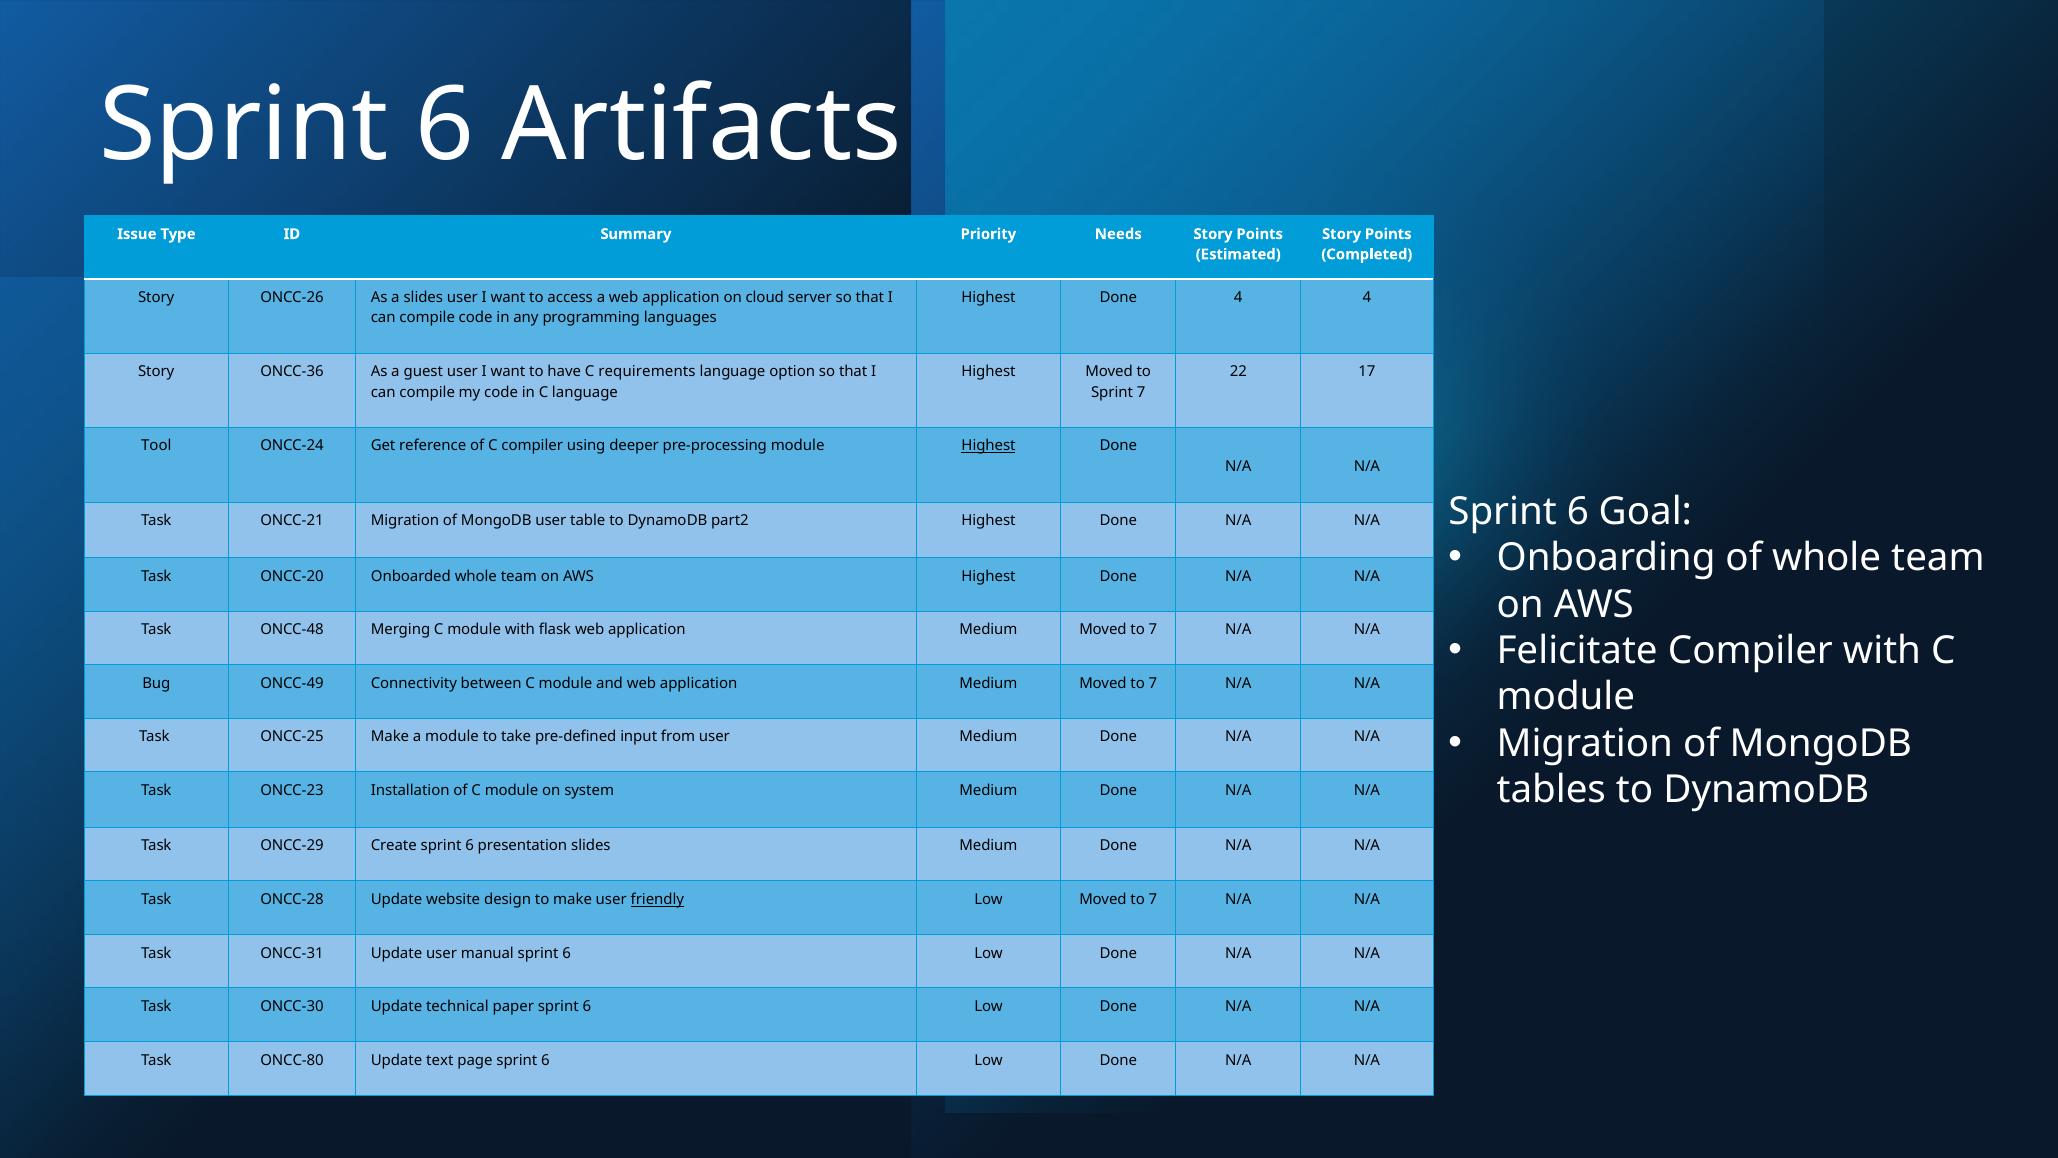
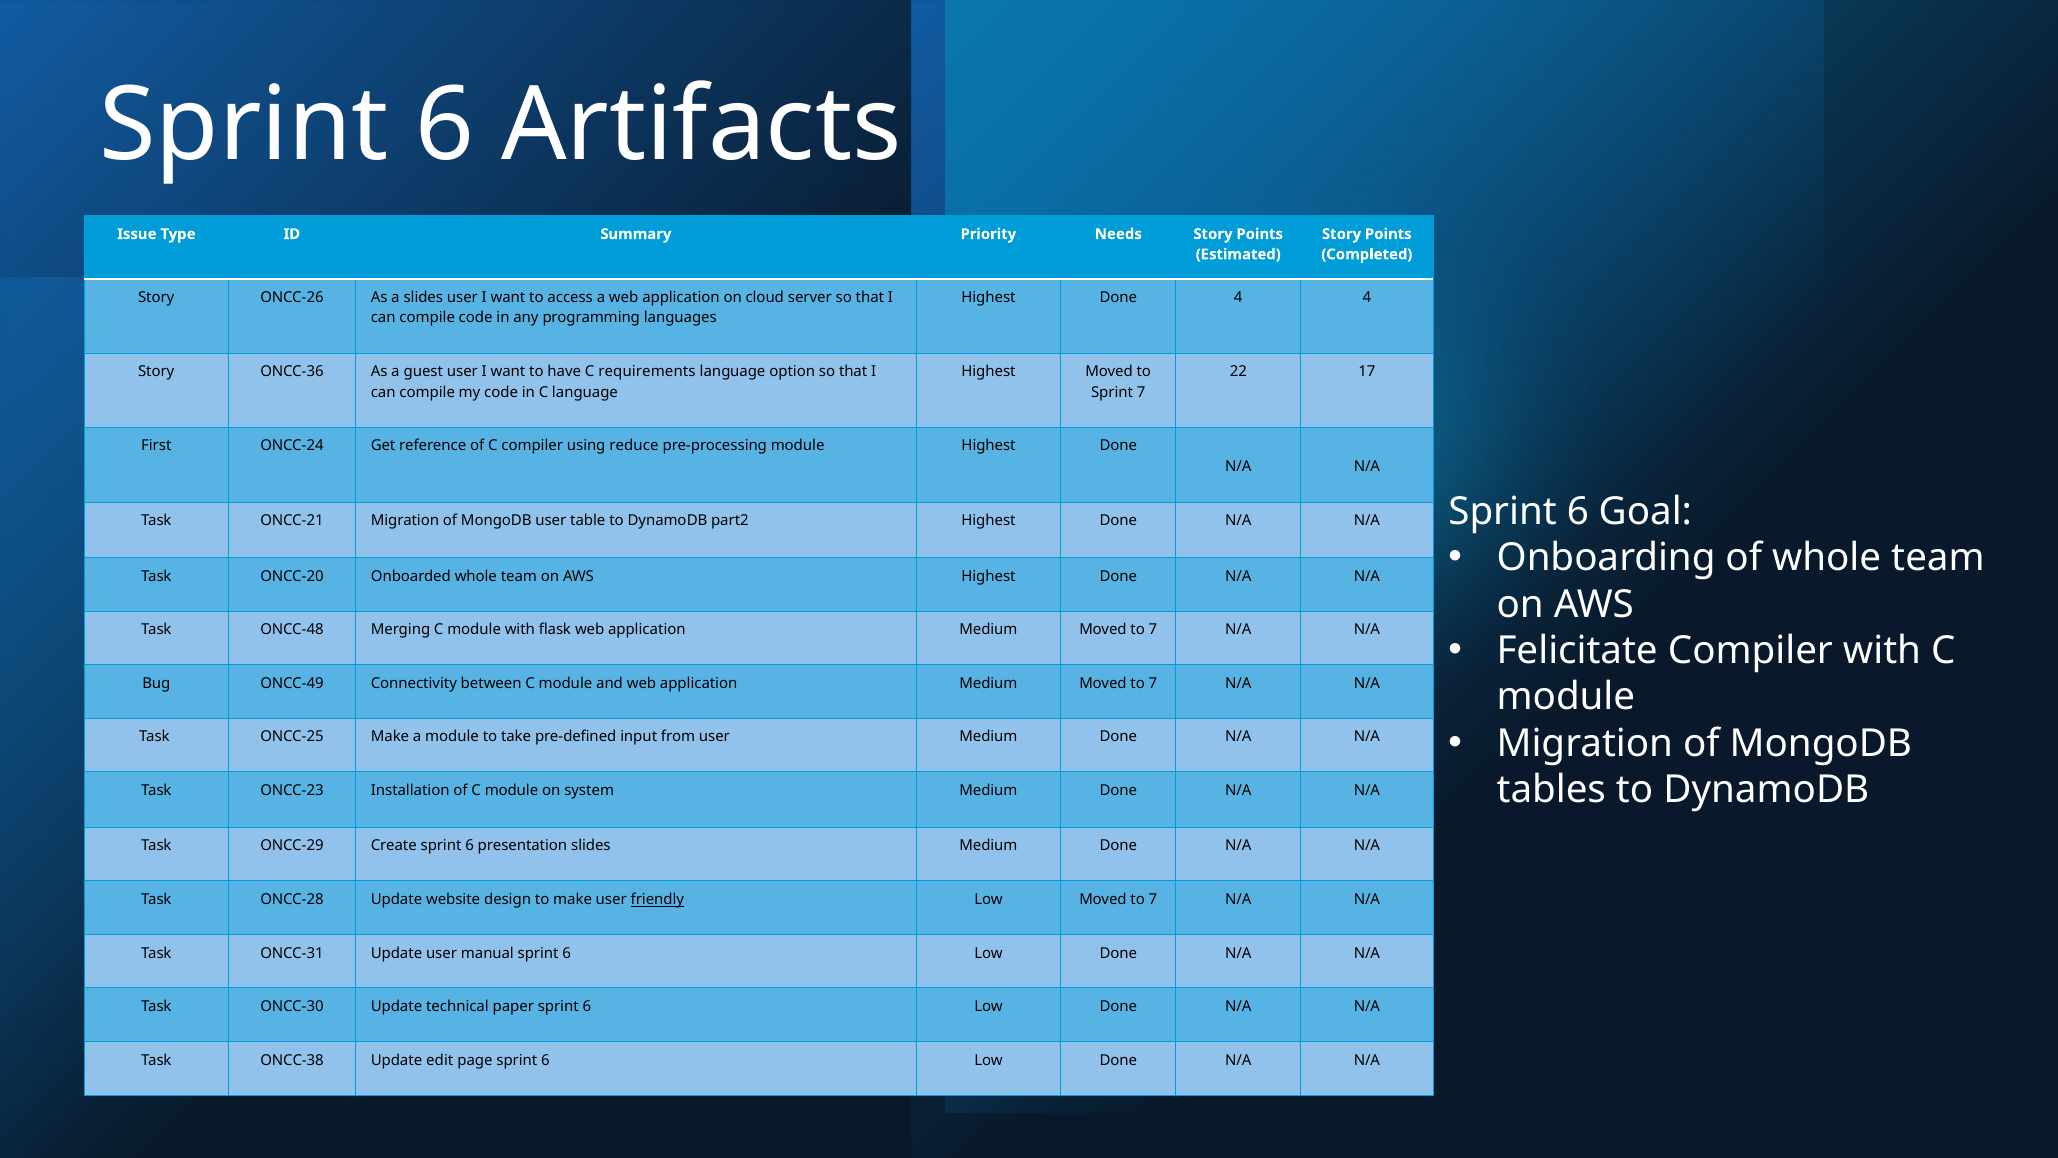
Tool: Tool -> First (156, 446)
deeper: deeper -> reduce (634, 446)
Highest underline: present -> none (989, 446)
ONCC-80: ONCC-80 -> ONCC-38 (292, 1060)
text: text -> edit (440, 1060)
